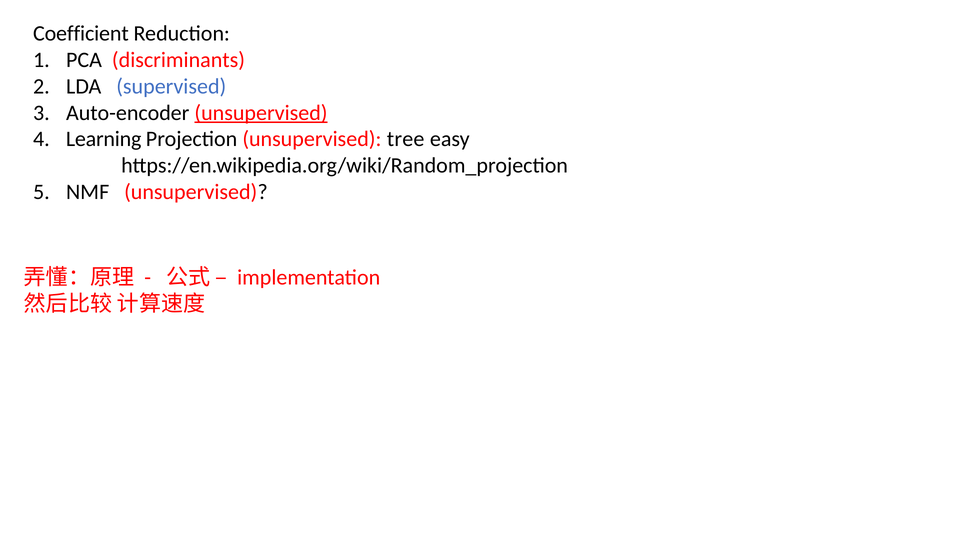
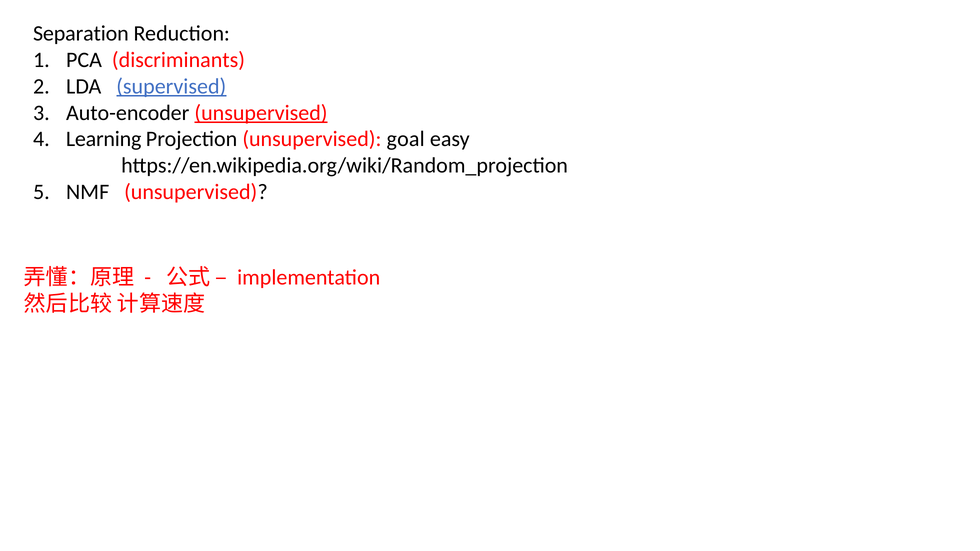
Coefficient: Coefficient -> Separation (81, 33)
supervised underline: none -> present (171, 86)
tree: tree -> goal (406, 139)
